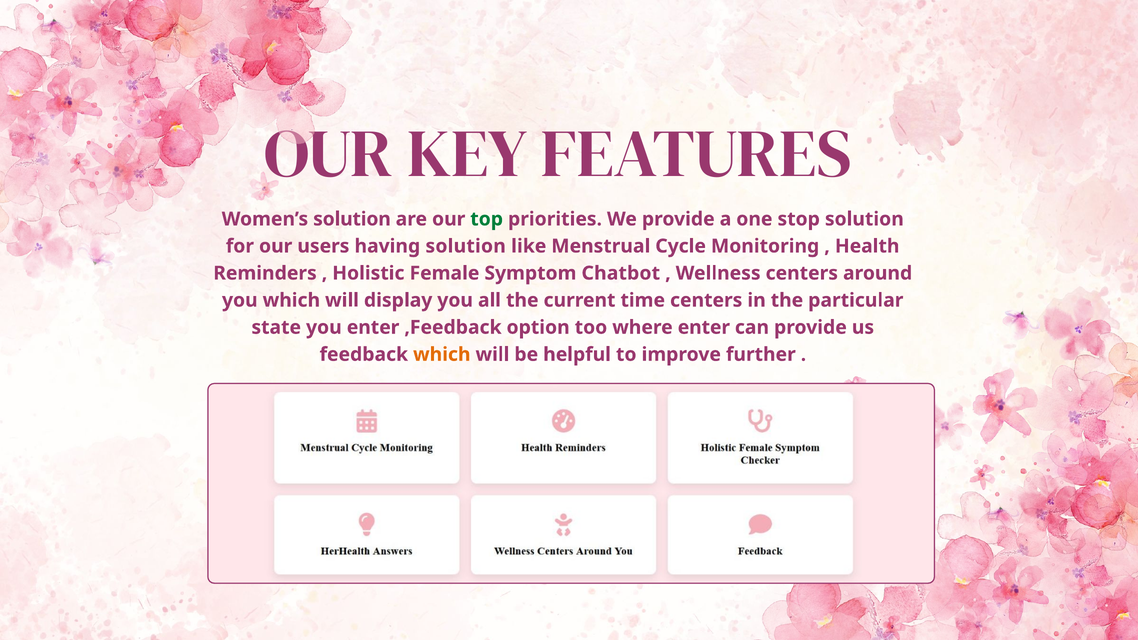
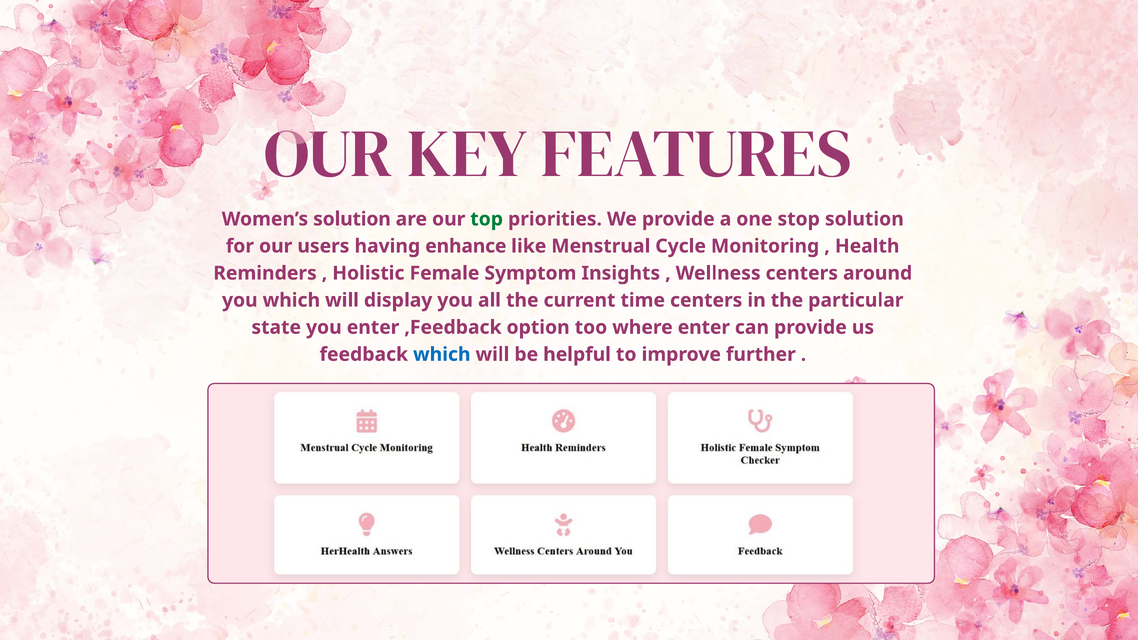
having solution: solution -> enhance (466, 246)
Chatbot: Chatbot -> Insights (621, 273)
which colour: orange -> blue (442, 355)
